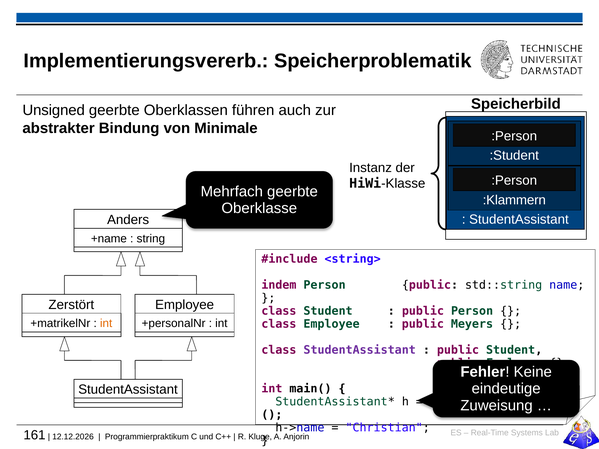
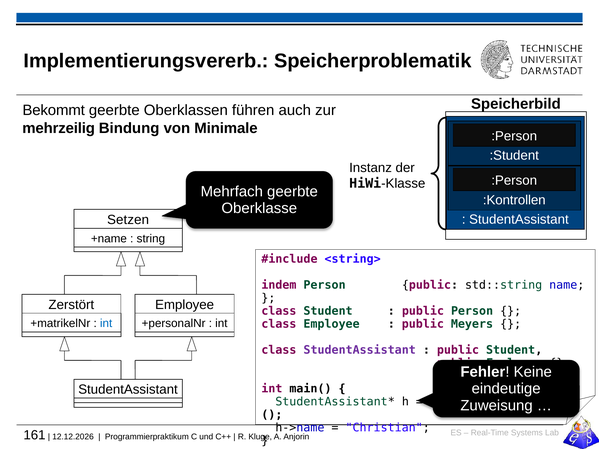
Unsigned: Unsigned -> Bekommt (54, 110)
abstrakter: abstrakter -> mehrzeilig (59, 128)
:Klammern: :Klammern -> :Kontrollen (514, 200)
Anders: Anders -> Setzen (128, 220)
int colour: orange -> blue (106, 324)
